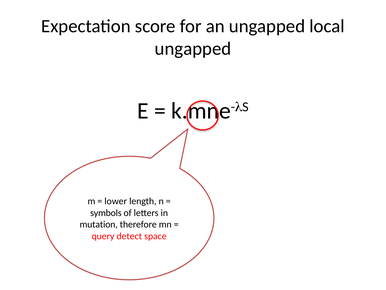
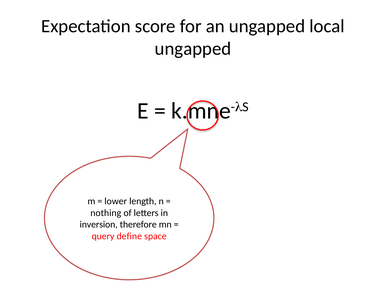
symbols: symbols -> nothing (106, 213)
mutation: mutation -> inversion (99, 224)
detect: detect -> define (129, 236)
